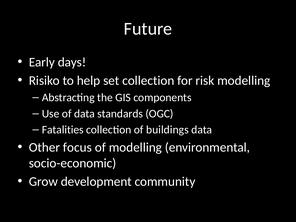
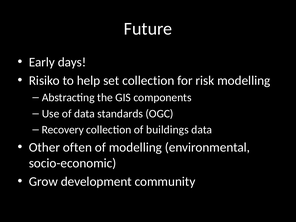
Fatalities: Fatalities -> Recovery (63, 130)
focus: focus -> often (77, 147)
